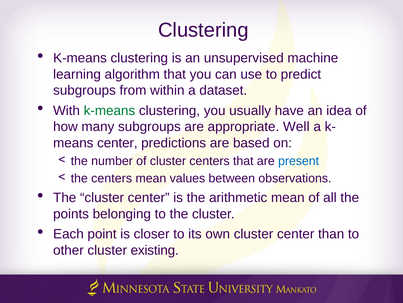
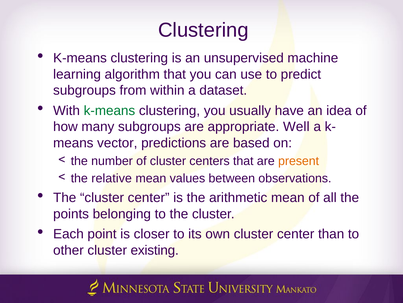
center: center -> vector (117, 143)
present colour: blue -> orange (299, 161)
the centers: centers -> relative (112, 178)
